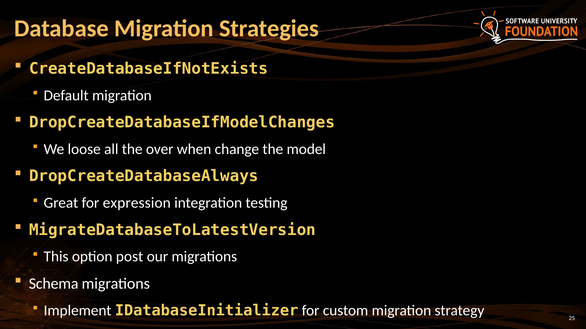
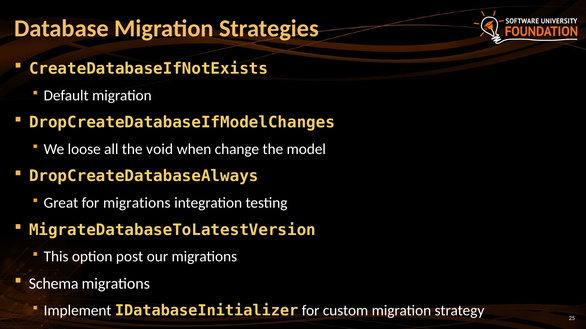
over: over -> void (160, 149)
for expression: expression -> migrations (137, 203)
